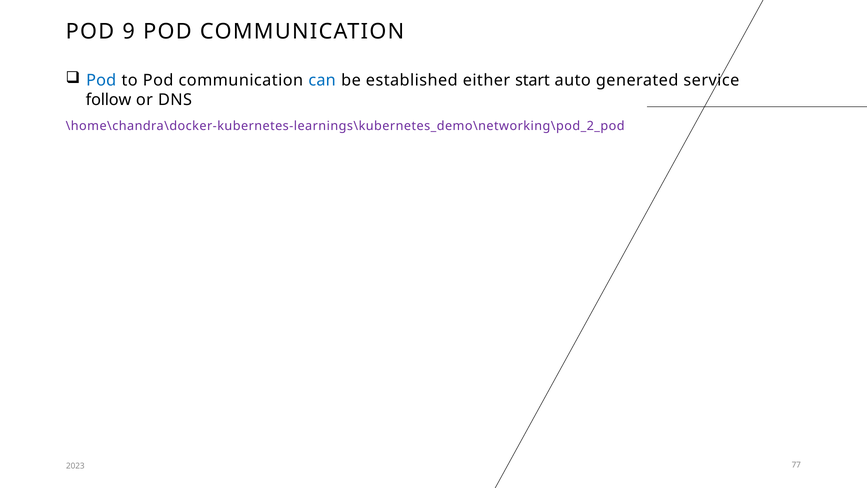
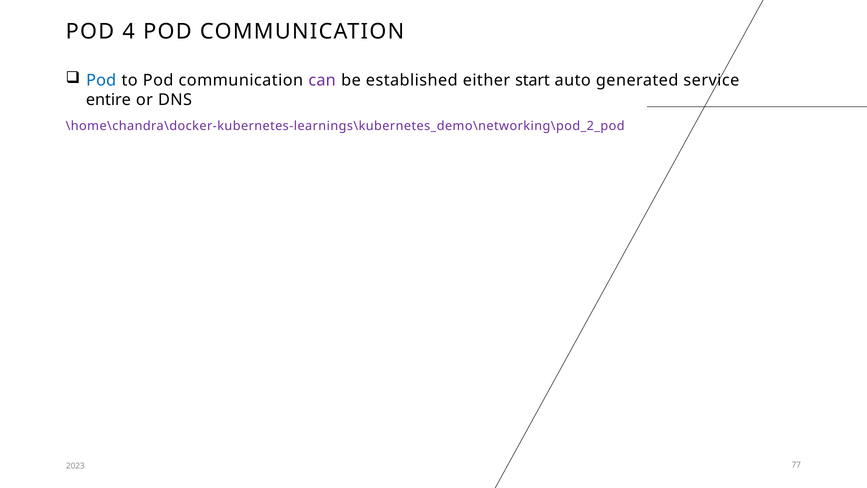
9: 9 -> 4 (129, 32)
can colour: blue -> purple (322, 80)
follow: follow -> entire (108, 100)
